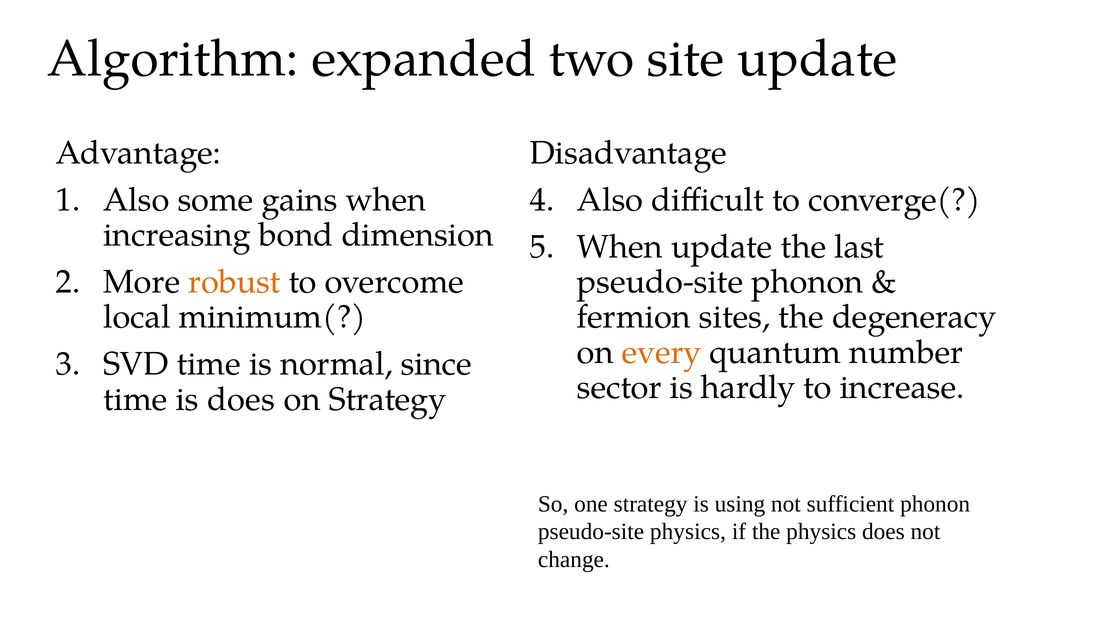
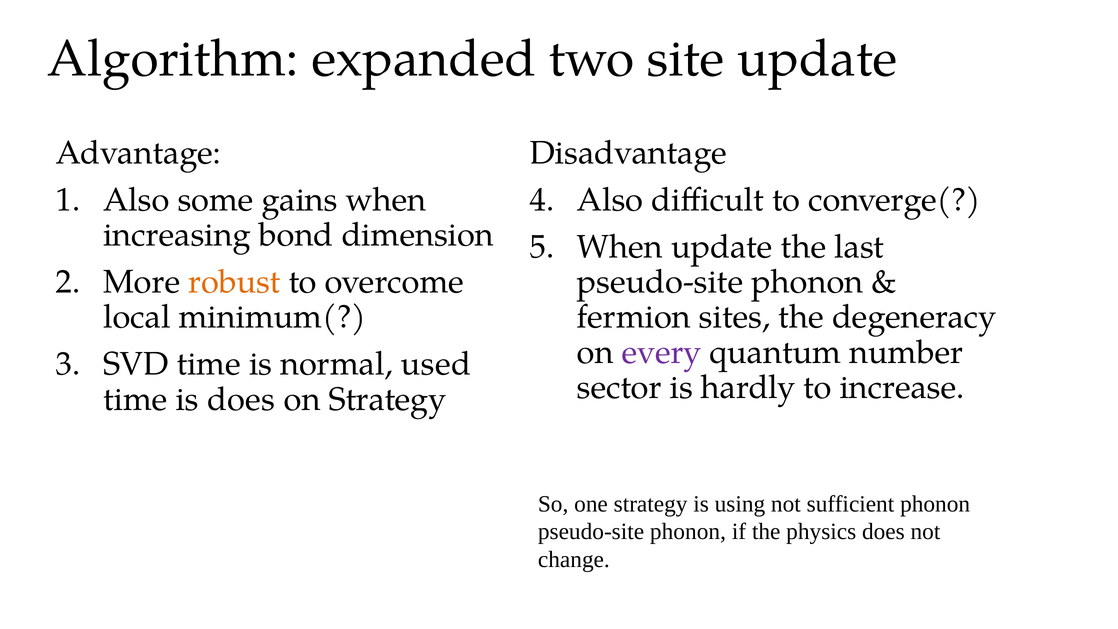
every colour: orange -> purple (662, 352)
since: since -> used (436, 364)
physics: physics -> phonon (688, 532)
